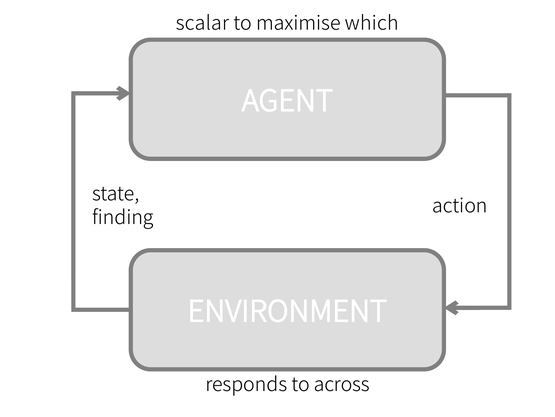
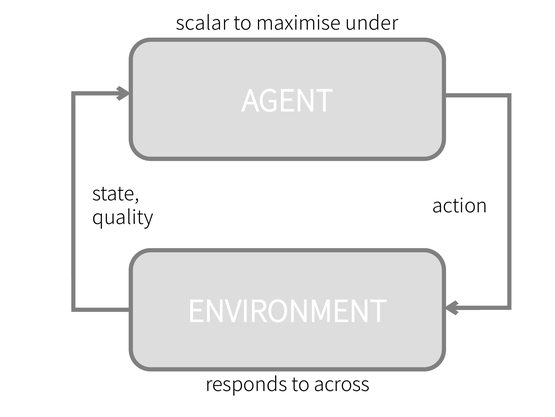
which: which -> under (372, 23)
finding: finding -> quality (123, 217)
